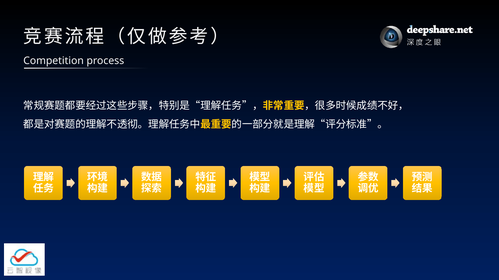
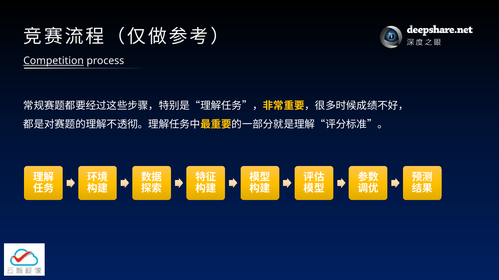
Competition underline: none -> present (54, 61)
